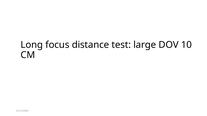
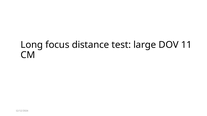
10: 10 -> 11 (186, 45)
